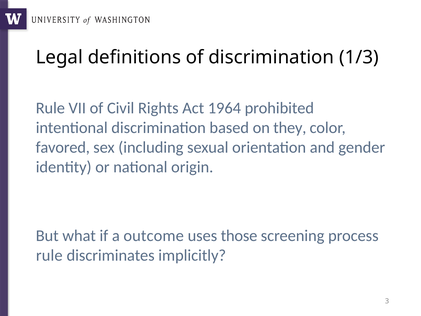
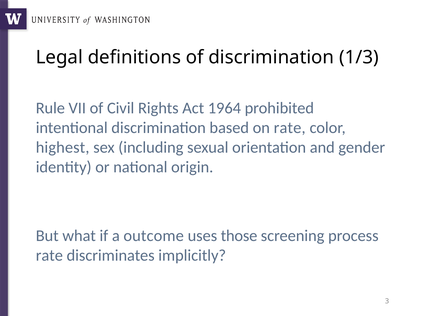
on they: they -> rate (290, 128)
favored: favored -> highest (63, 147)
rule: rule -> rate (49, 255)
